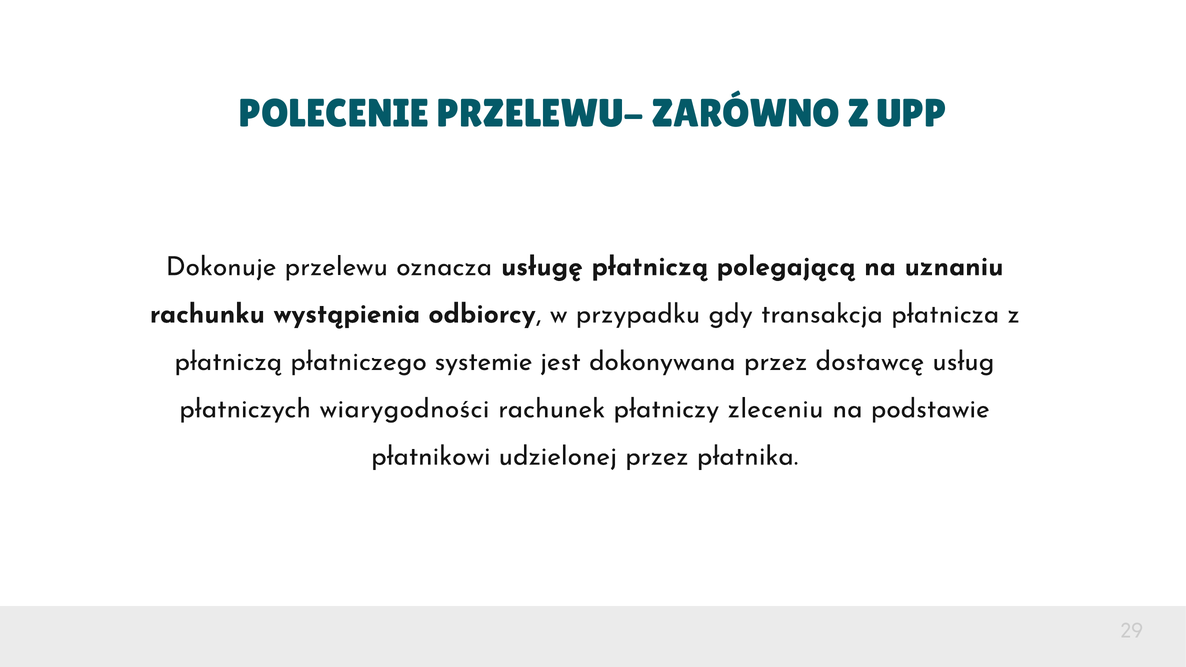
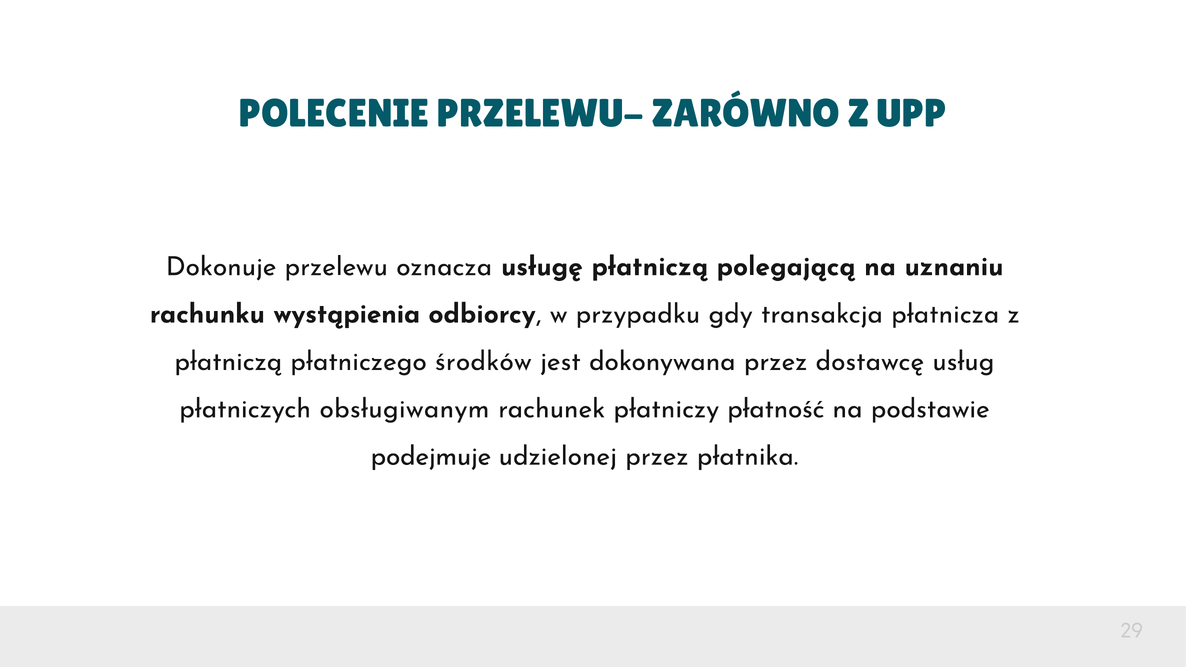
systemie: systemie -> środków (483, 361)
wiarygodności: wiarygodności -> obsługiwanym (404, 409)
zleceniu: zleceniu -> płatność (776, 409)
płatnikowi: płatnikowi -> podejmuje (431, 456)
